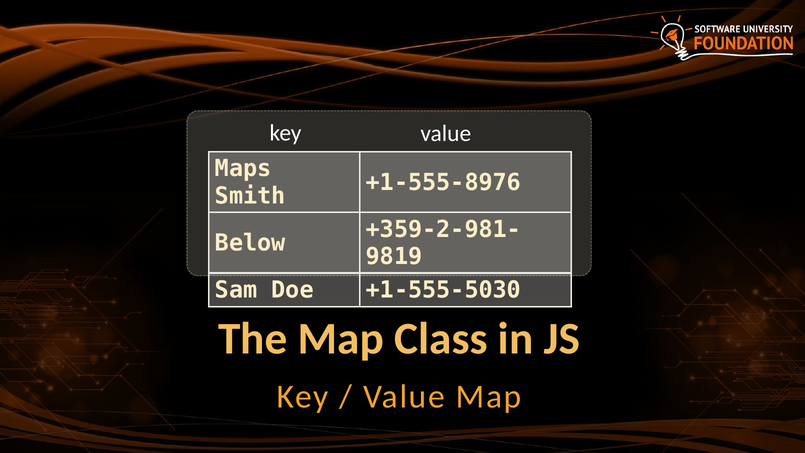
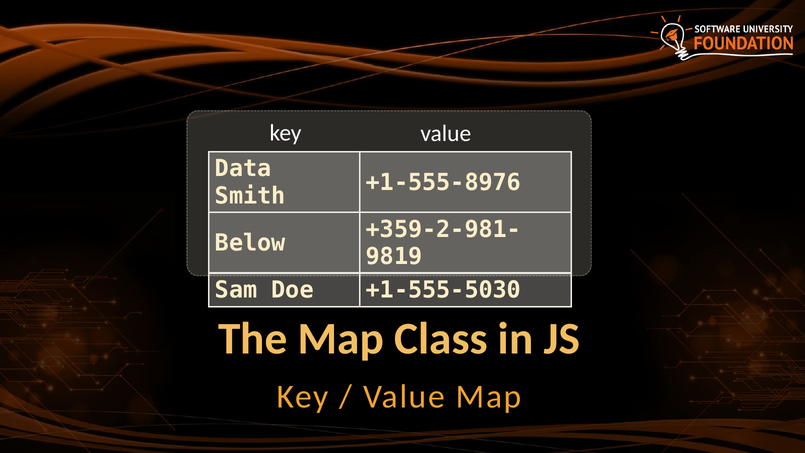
Maps: Maps -> Data (243, 169)
